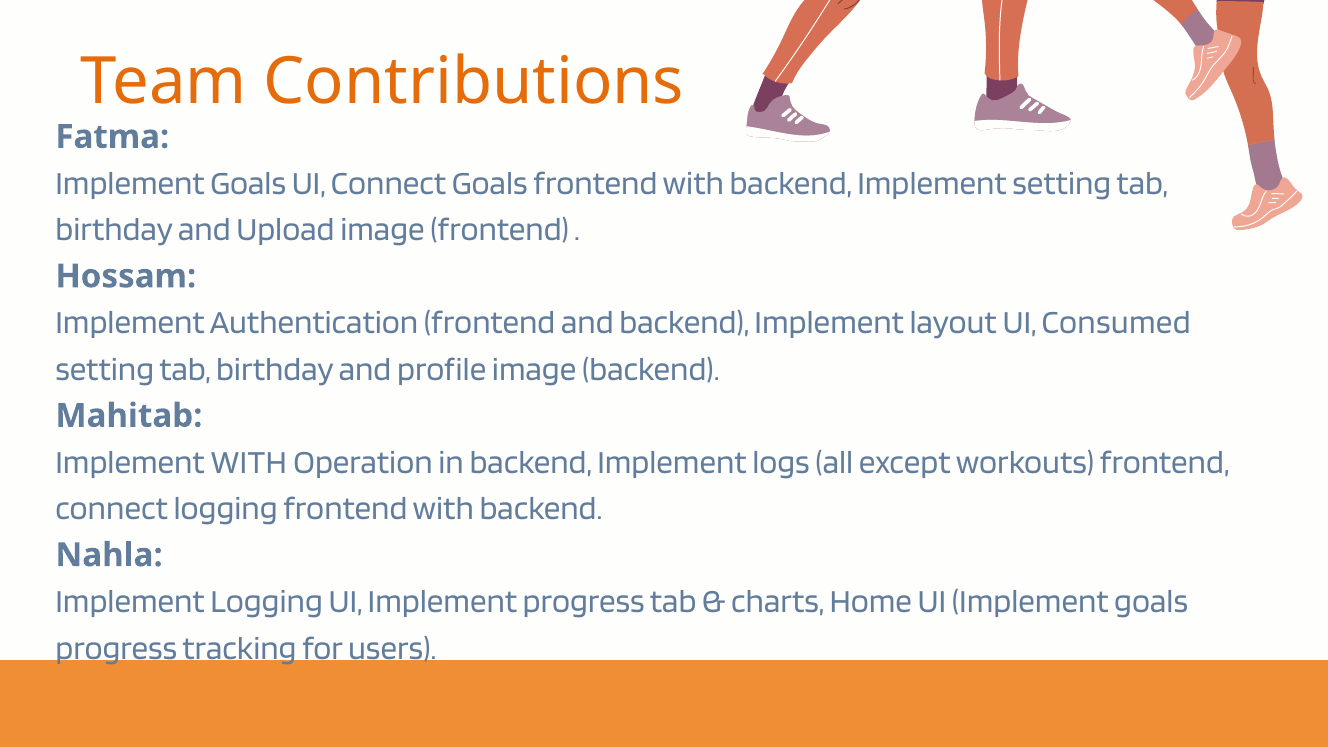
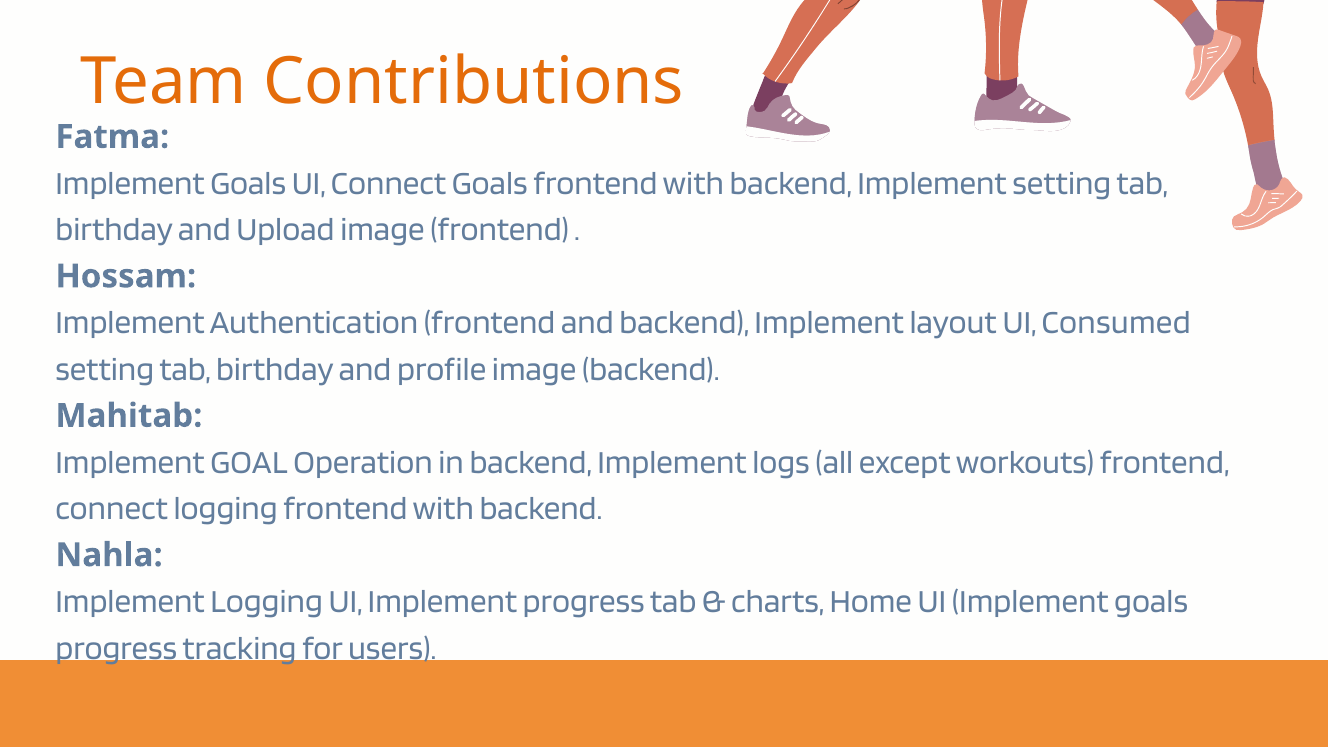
Implement WITH: WITH -> GOAL (249, 462)
